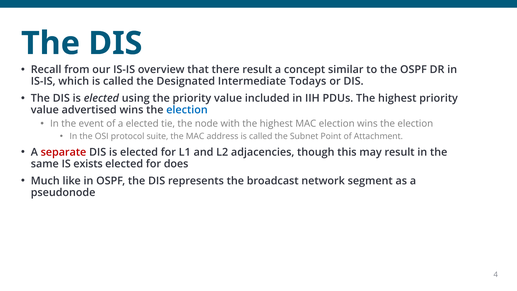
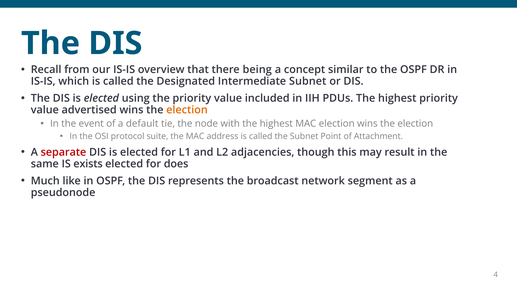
there result: result -> being (257, 70)
Intermediate Todays: Todays -> Subnet (308, 81)
election colour: blue -> orange (187, 110)
a elected: elected -> default (142, 124)
